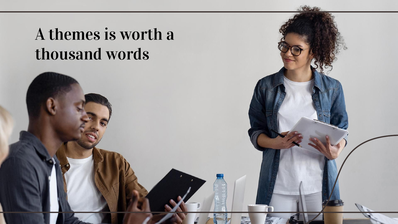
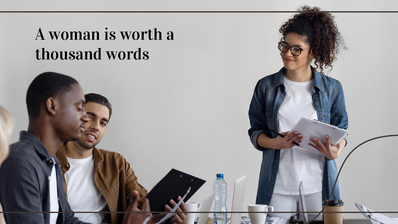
themes: themes -> woman (75, 34)
